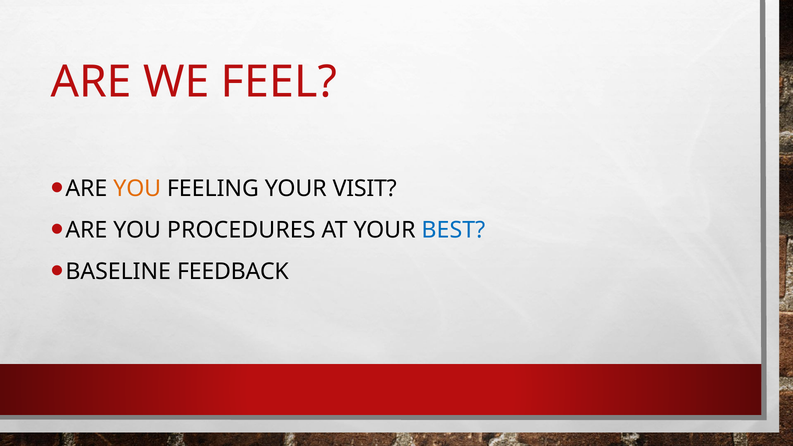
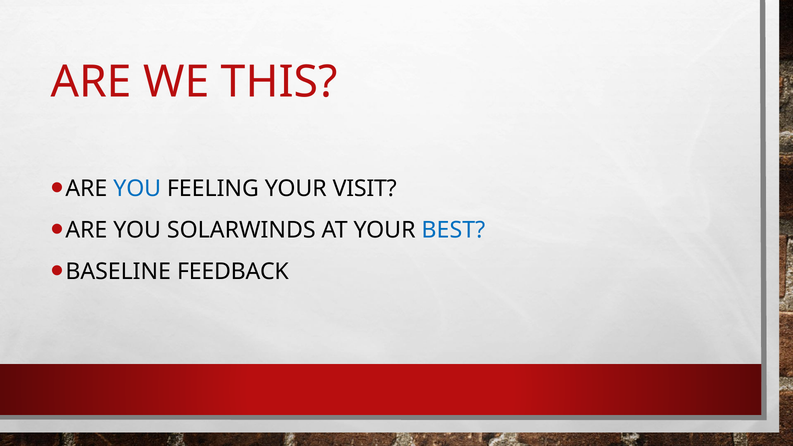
FEEL: FEEL -> THIS (279, 82)
YOU colour: orange -> blue (137, 189)
PROCEDURES: PROCEDURES -> SOLARWINDS (241, 230)
